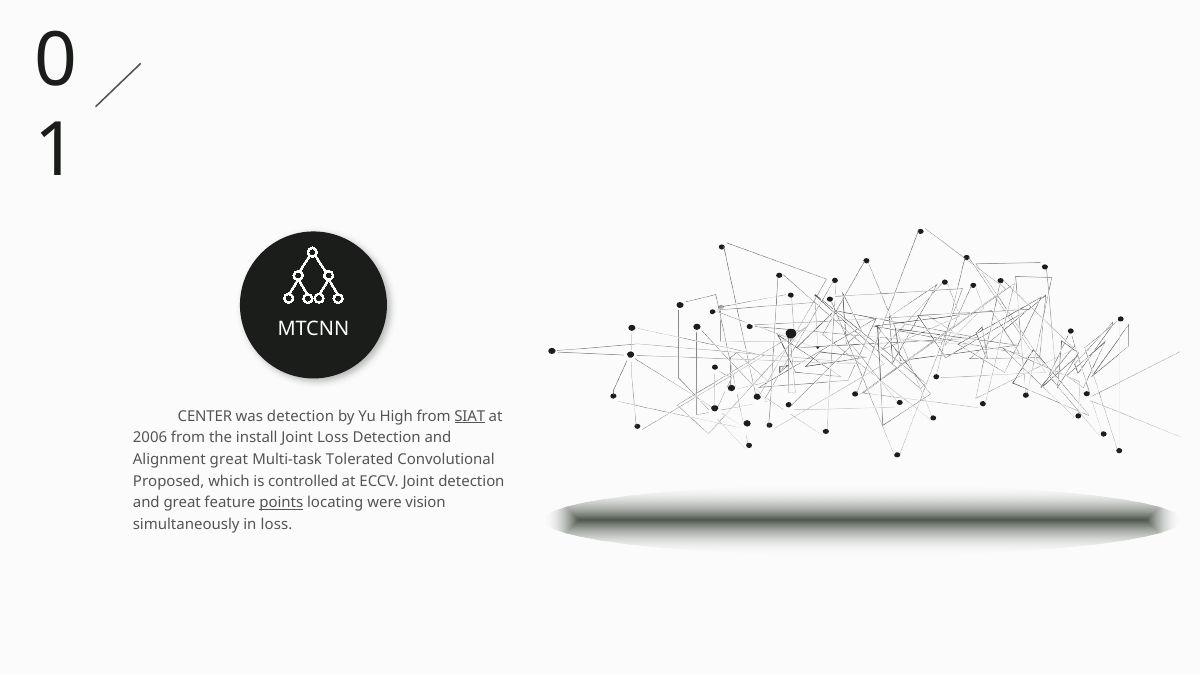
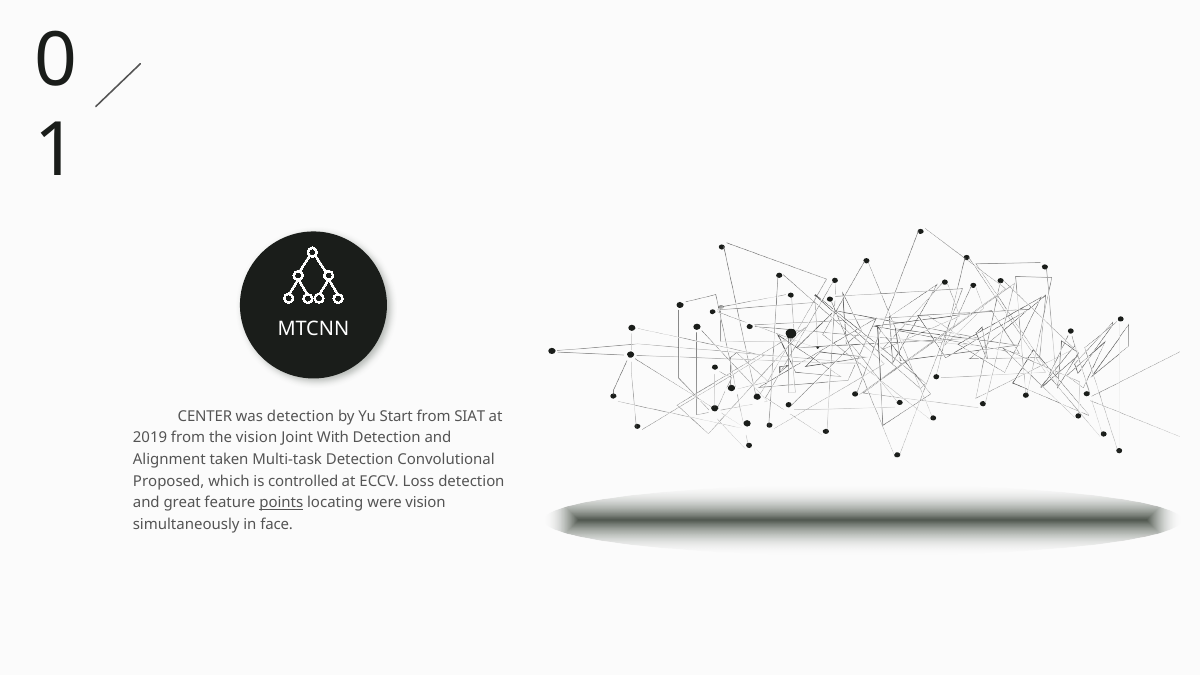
High: High -> Start (396, 416)
SIAT underline: present -> none (470, 416)
2006: 2006 -> 2019 (150, 438)
the install: install -> vision (257, 438)
Joint Loss: Loss -> With (333, 438)
Alignment great: great -> taken (229, 460)
Multi-task Tolerated: Tolerated -> Detection (360, 460)
ECCV Joint: Joint -> Loss (418, 481)
in loss: loss -> face (277, 524)
